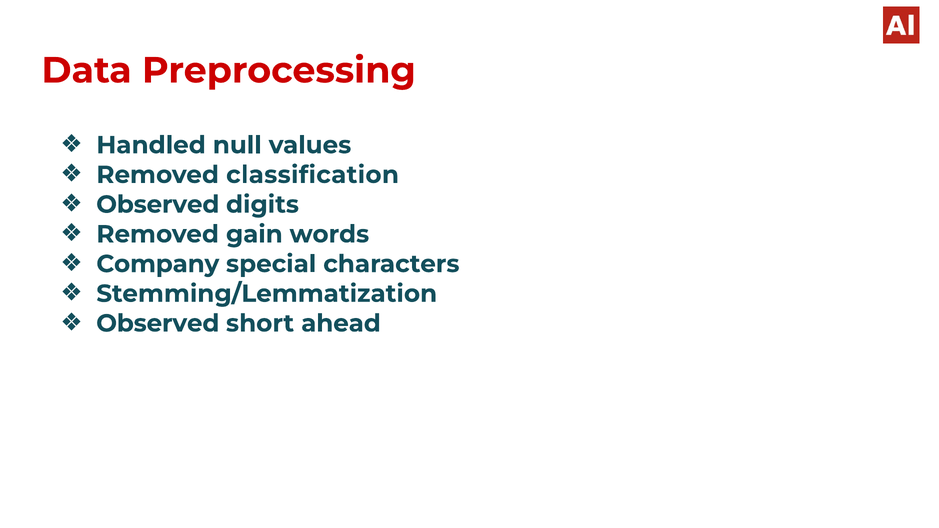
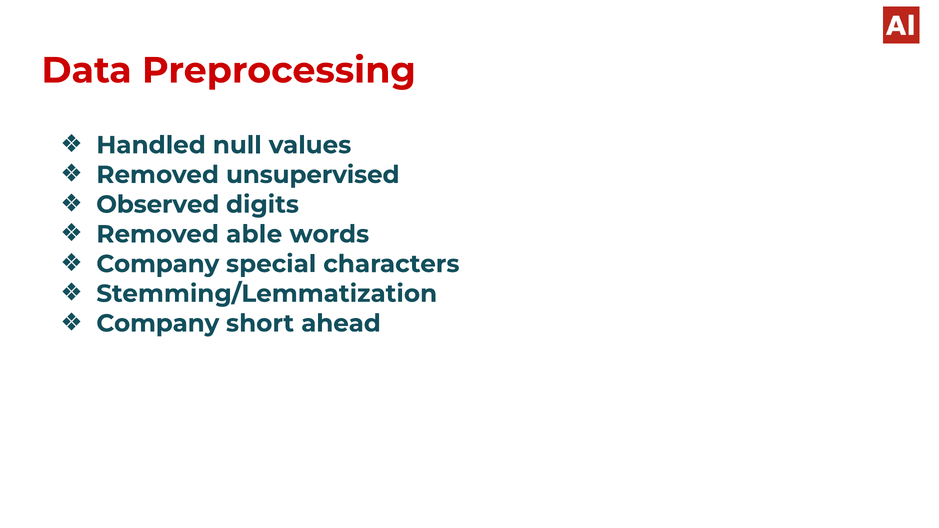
classification: classification -> unsupervised (313, 175)
gain: gain -> able (254, 234)
Observed: Observed -> Company (158, 324)
